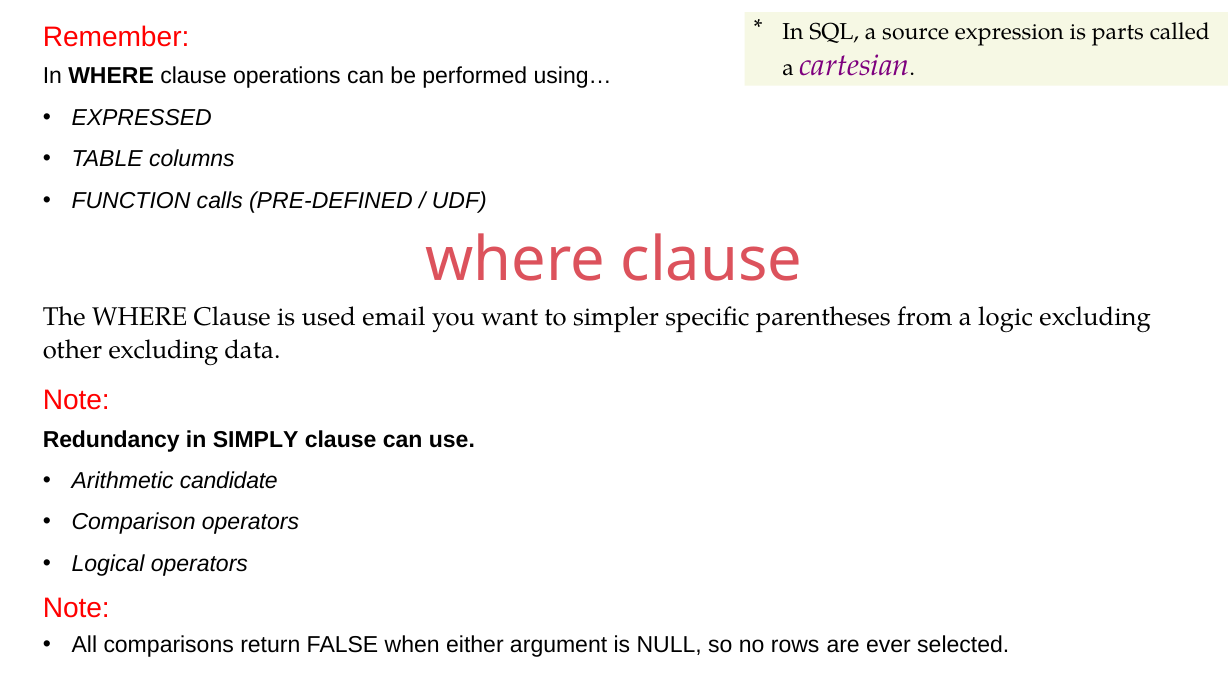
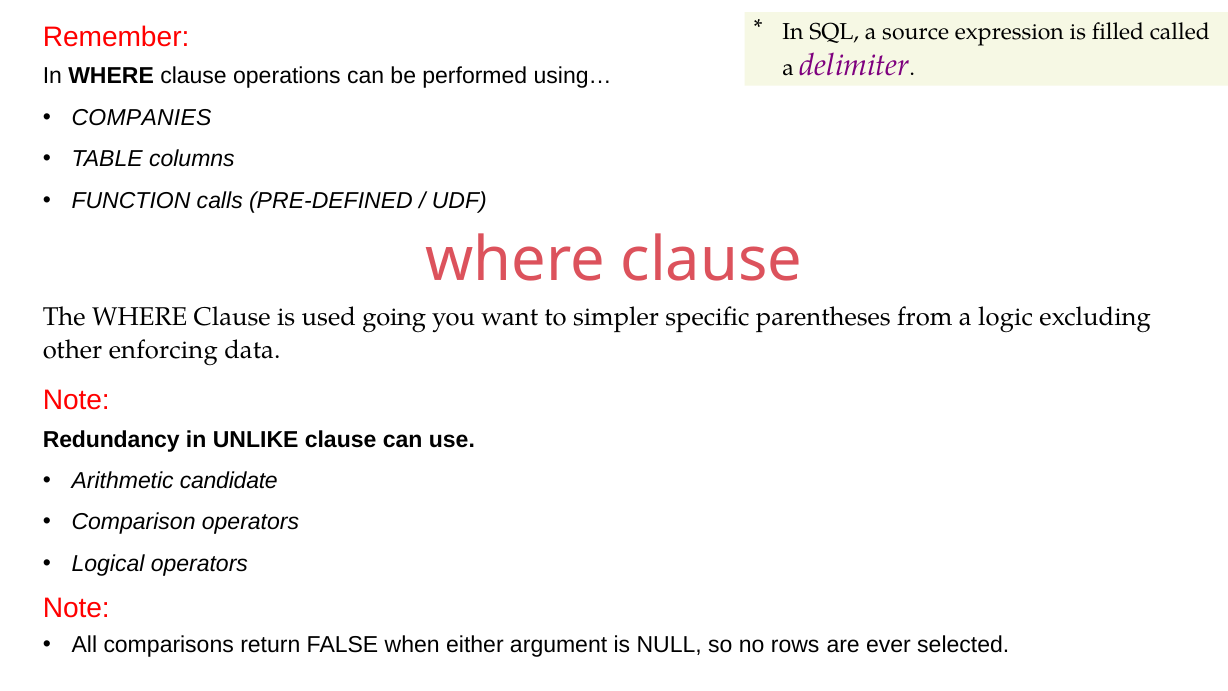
parts: parts -> filled (1118, 32)
cartesian: cartesian -> delimiter (855, 65)
EXPRESSED: EXPRESSED -> COMPANIES (142, 118)
email: email -> going (394, 317)
other excluding: excluding -> enforcing (163, 350)
SIMPLY: SIMPLY -> UNLIKE (256, 439)
